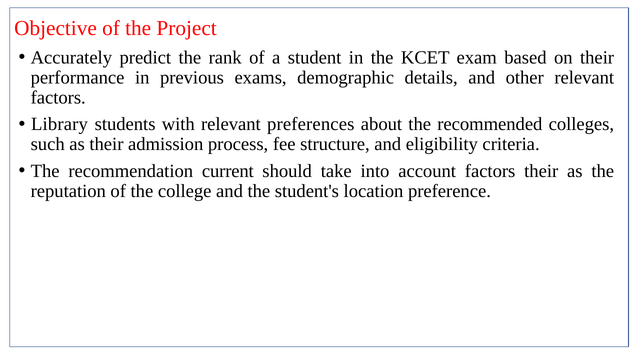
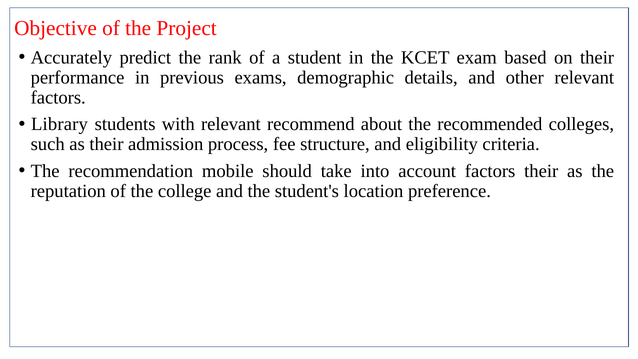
preferences: preferences -> recommend (311, 124)
current: current -> mobile (228, 171)
